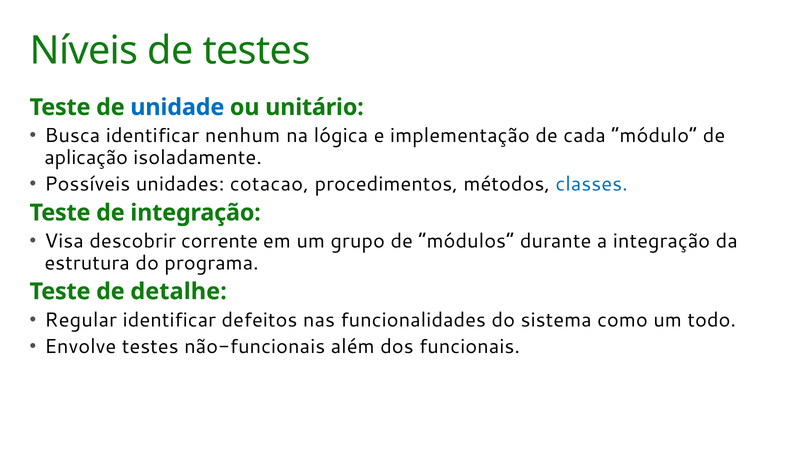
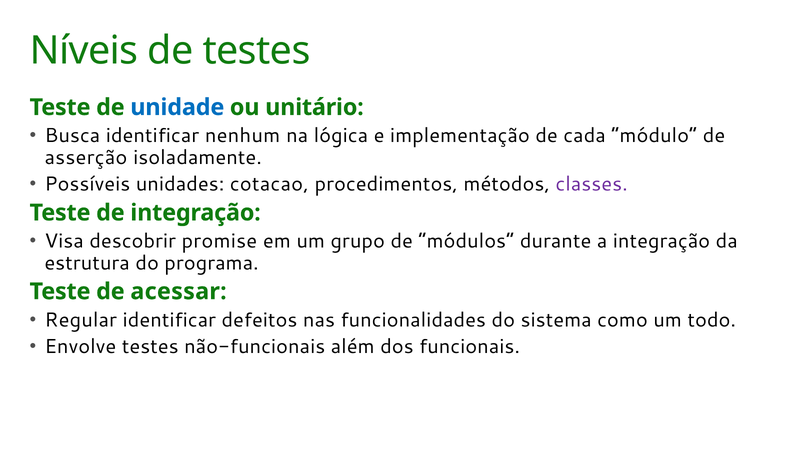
aplicação: aplicação -> asserção (86, 158)
classes colour: blue -> purple (592, 184)
corrente: corrente -> promise (219, 241)
detalhe: detalhe -> acessar (179, 292)
